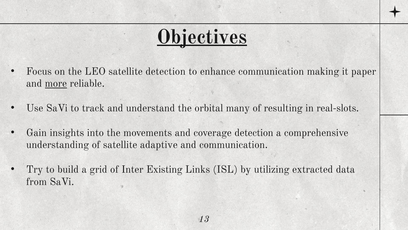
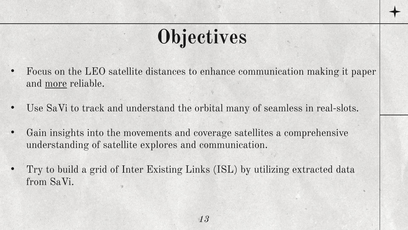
Objectives underline: present -> none (202, 37)
satellite detection: detection -> distances (166, 71)
resulting: resulting -> seamless (283, 108)
coverage detection: detection -> satellites (254, 132)
adaptive: adaptive -> explores (159, 145)
